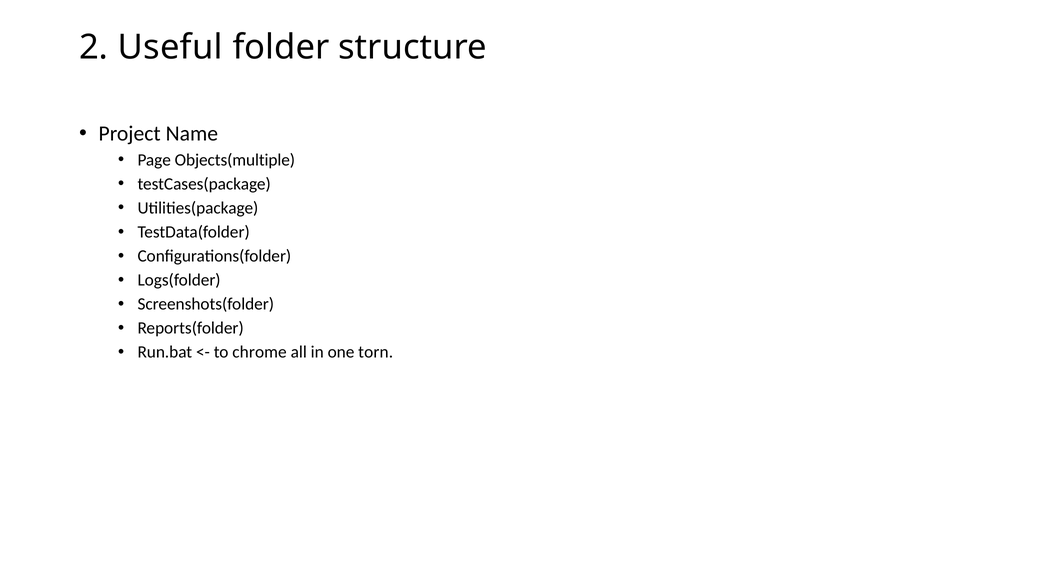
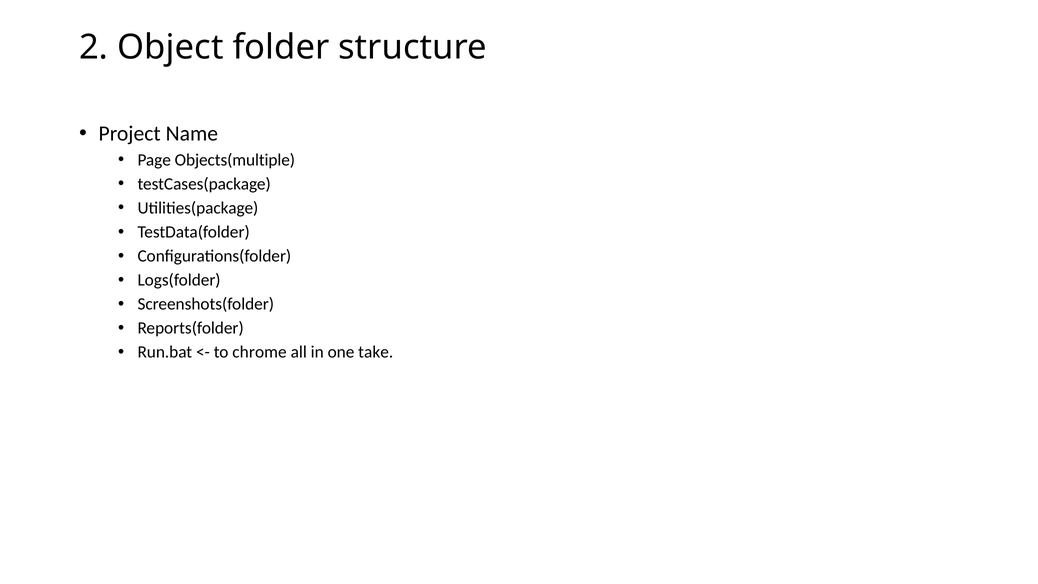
Useful: Useful -> Object (170, 48)
torn: torn -> take (376, 352)
